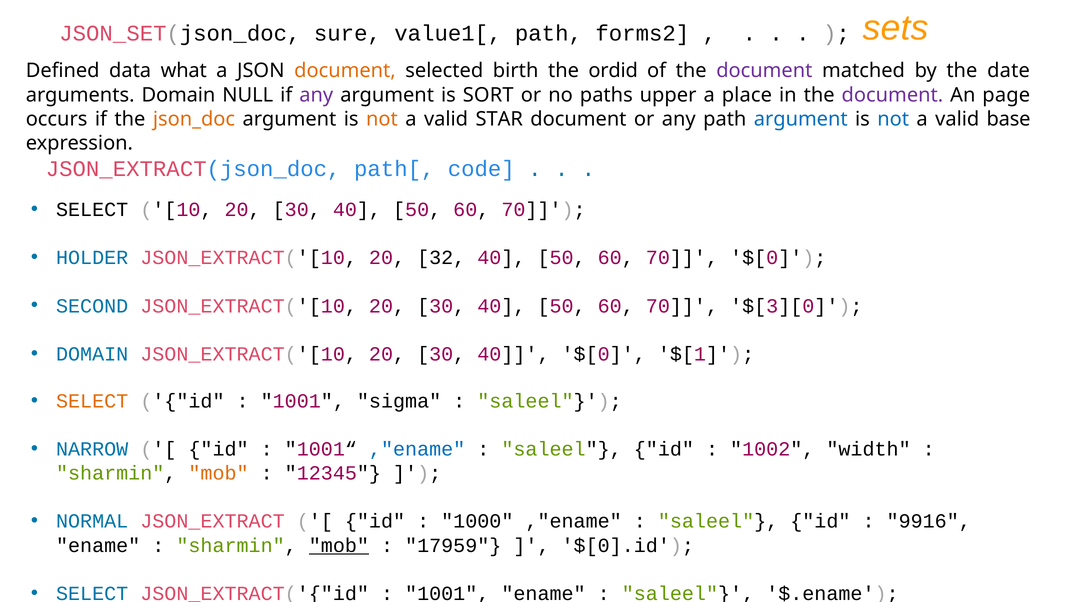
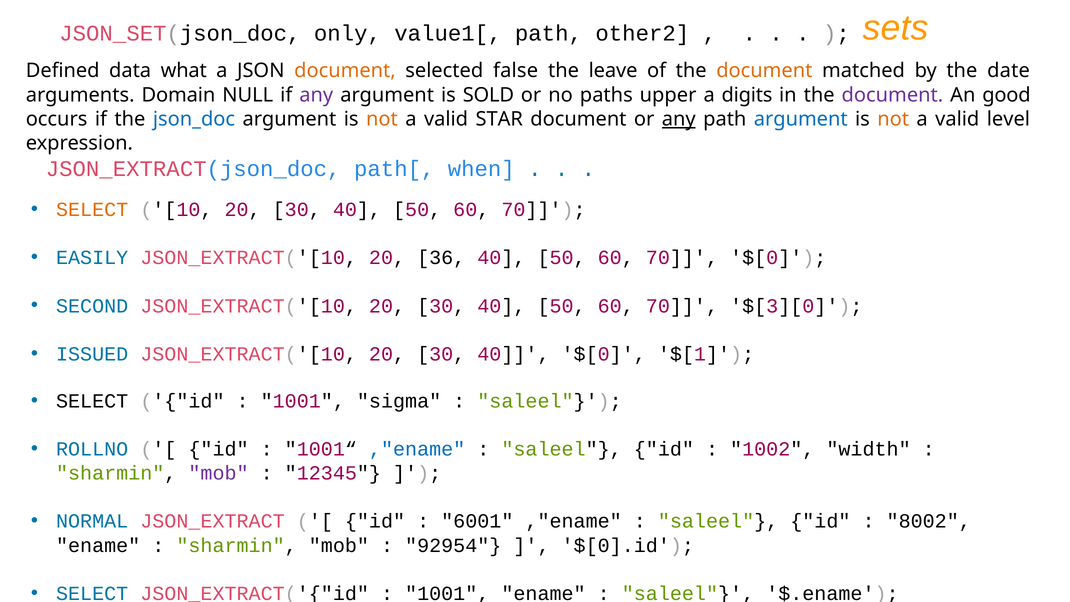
sure: sure -> only (347, 34)
forms2: forms2 -> other2 (642, 34)
birth: birth -> false (516, 71)
ordid: ordid -> leave (613, 71)
document colour: purple -> orange (764, 71)
SORT: SORT -> SOLD (488, 95)
place: place -> digits (747, 95)
page: page -> good (1006, 95)
json_doc colour: orange -> blue (194, 119)
any underline: none -> present (679, 119)
not colour: blue -> orange (893, 119)
base: base -> level (1008, 119)
code: code -> when (481, 169)
SELECT colour: black -> orange (92, 210)
HOLDER: HOLDER -> EASILY (92, 258)
32: 32 -> 36 (441, 258)
DOMAIN: DOMAIN -> ISSUED (92, 354)
SELECT colour: orange -> black (92, 401)
NARROW: NARROW -> ROLLNO (92, 449)
mob colour: orange -> purple (219, 473)
1000: 1000 -> 6001 (477, 521)
9916: 9916 -> 8002 (929, 521)
mob underline: present -> none (339, 545)
17959: 17959 -> 92954 (453, 545)
